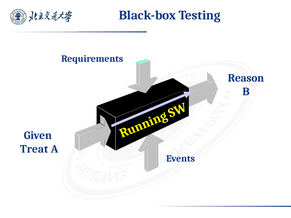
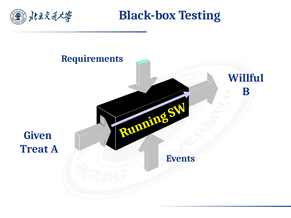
Reason: Reason -> Willful (246, 78)
